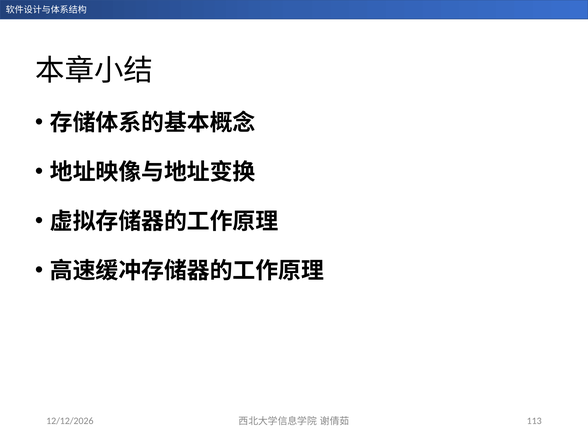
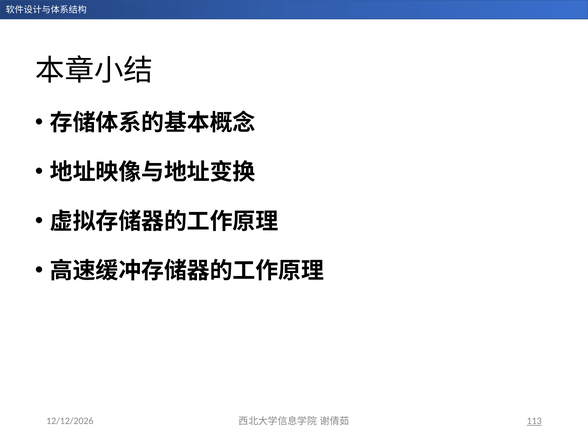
113 underline: none -> present (534, 421)
